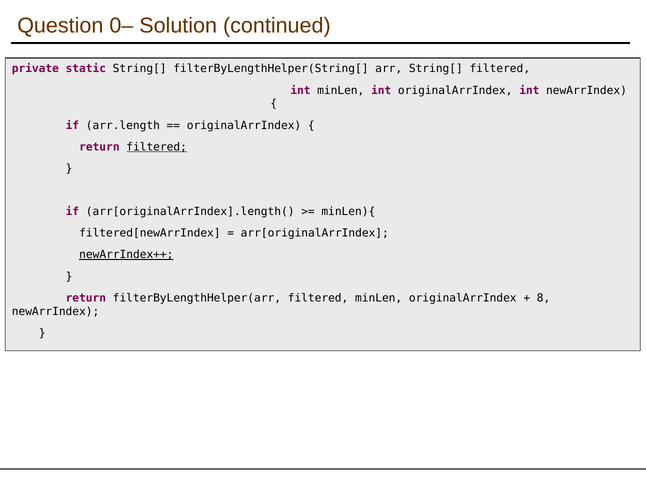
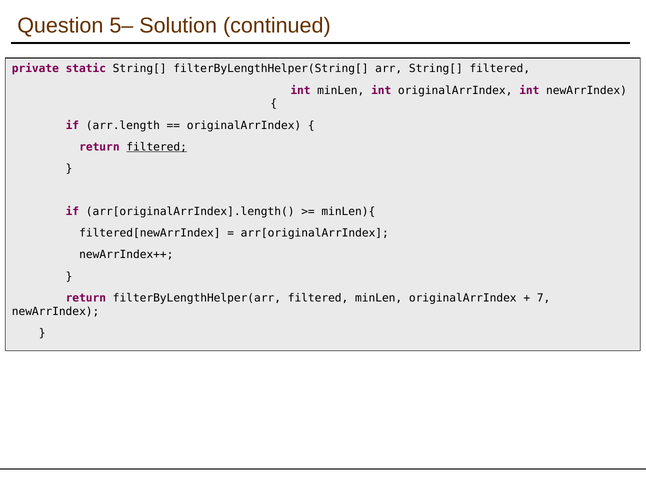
0–: 0– -> 5– (121, 26)
newArrIndex++ underline: present -> none (126, 254)
8: 8 -> 7 (544, 298)
